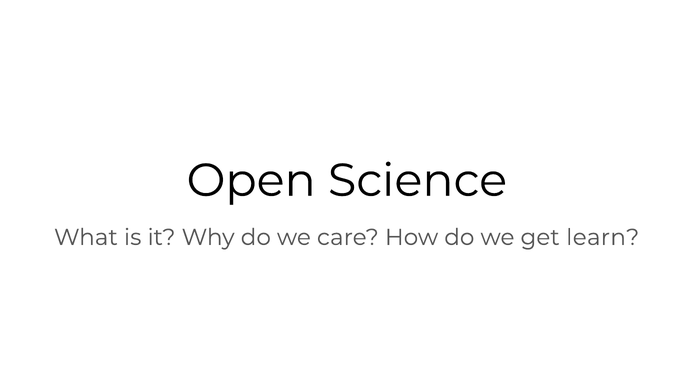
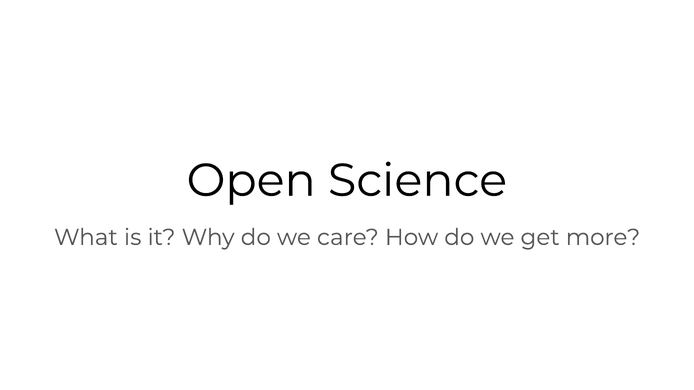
learn: learn -> more (603, 238)
